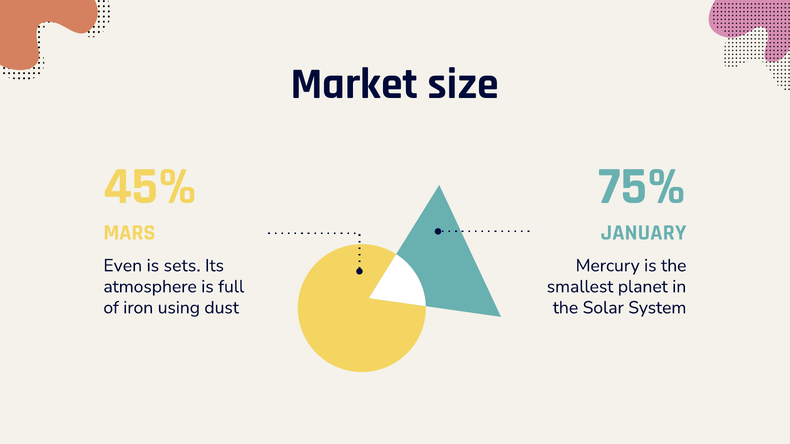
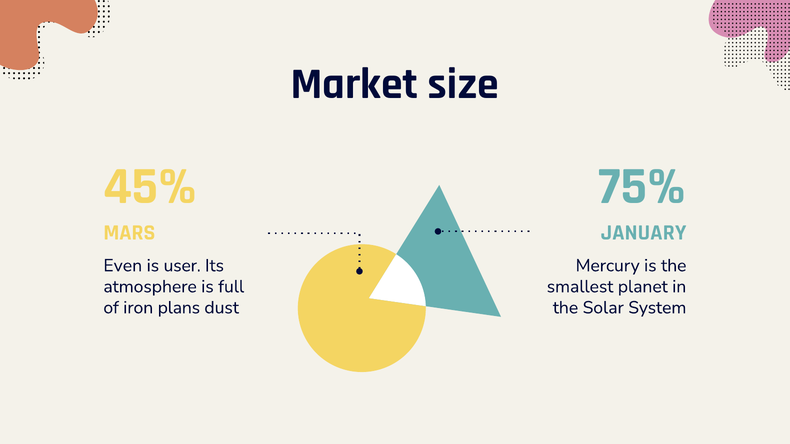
sets: sets -> user (182, 266)
using: using -> plans (179, 308)
